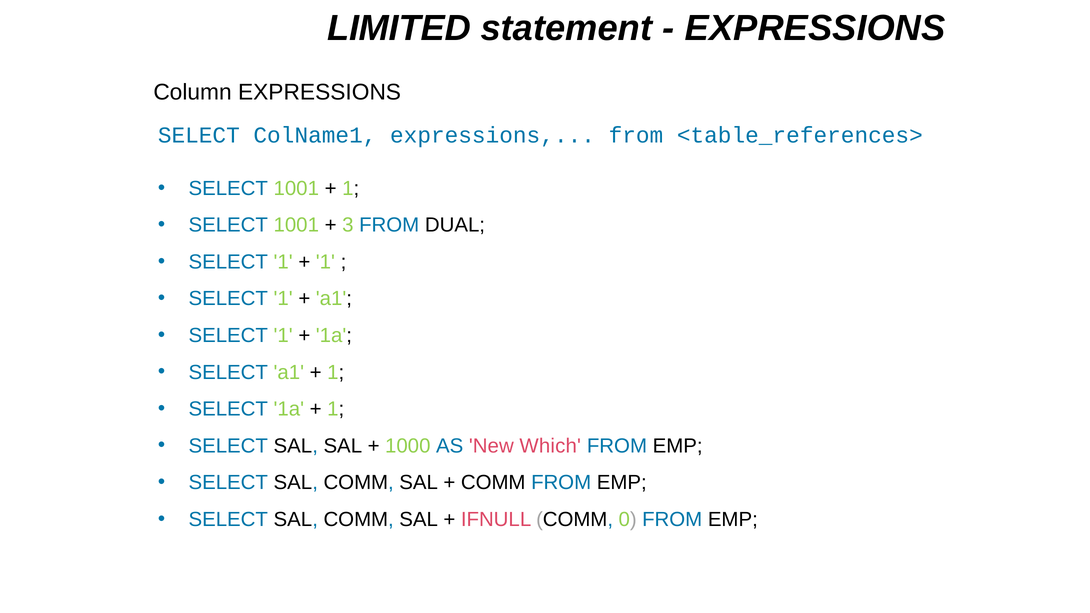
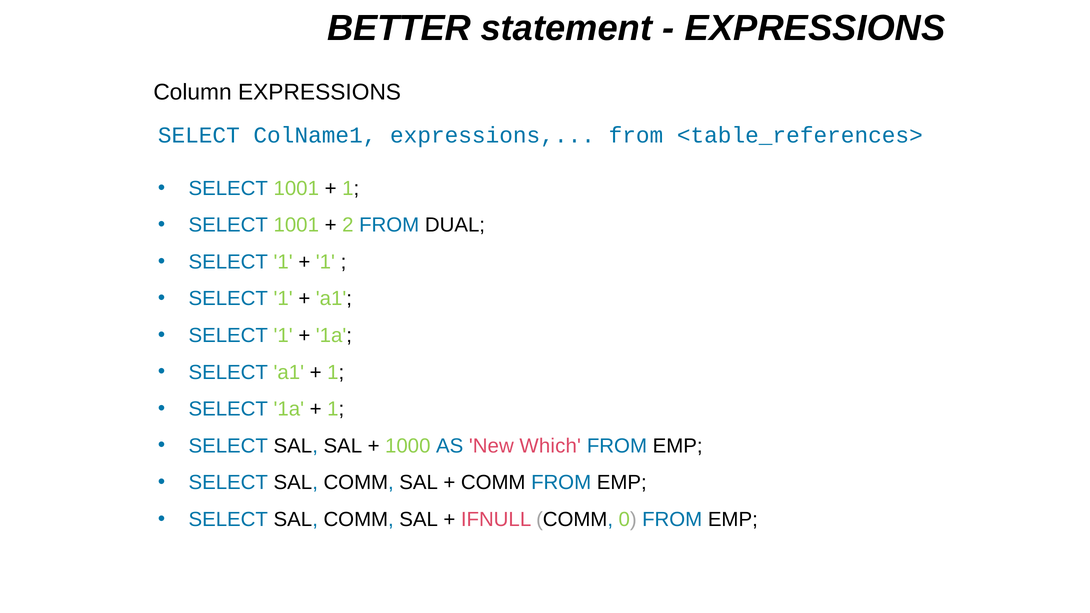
LIMITED: LIMITED -> BETTER (399, 28)
3: 3 -> 2 (348, 225)
